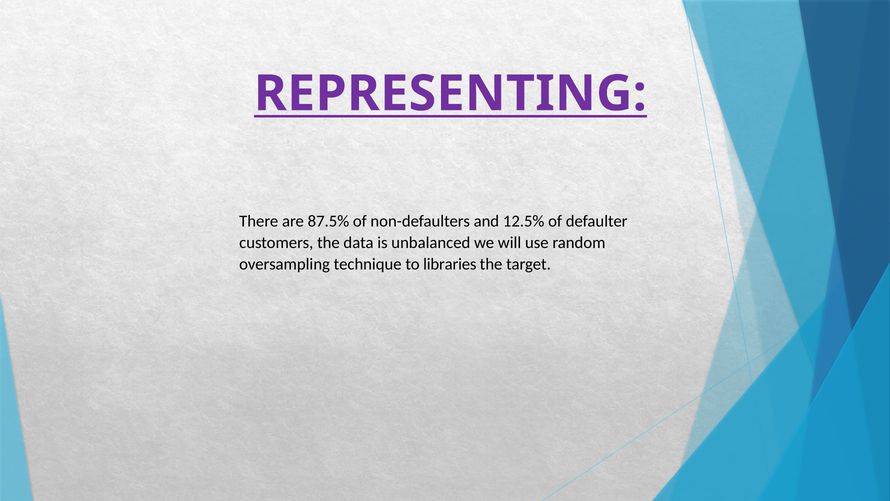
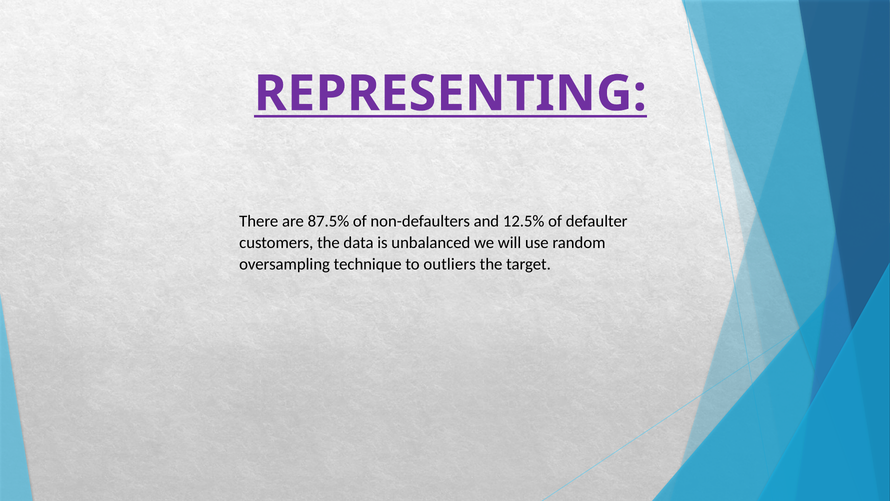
libraries: libraries -> outliers (450, 264)
